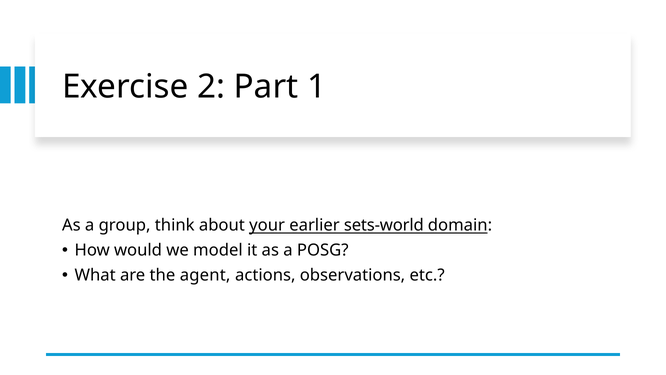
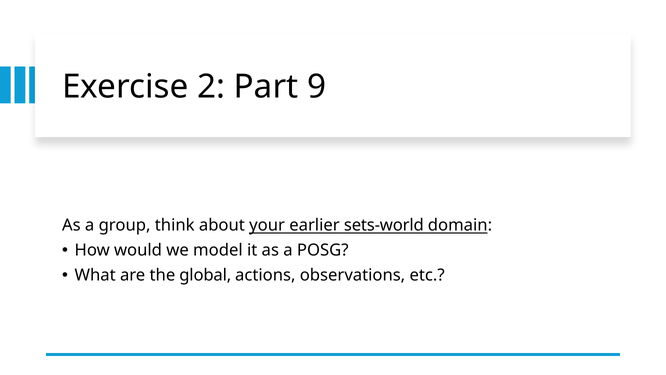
1: 1 -> 9 (317, 86)
agent: agent -> global (205, 275)
